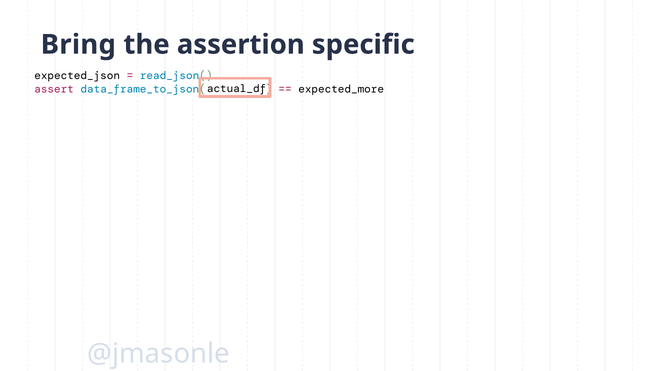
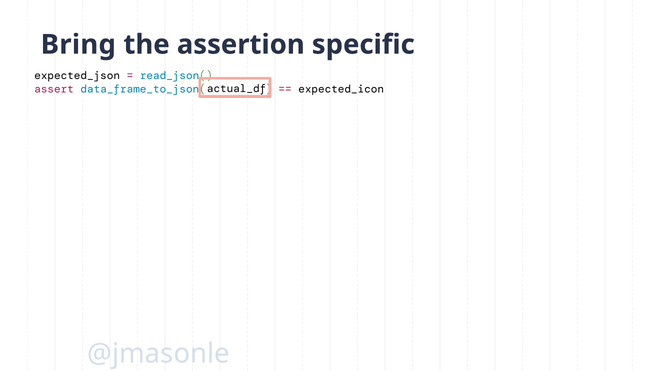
expected_more: expected_more -> expected_icon (341, 89)
